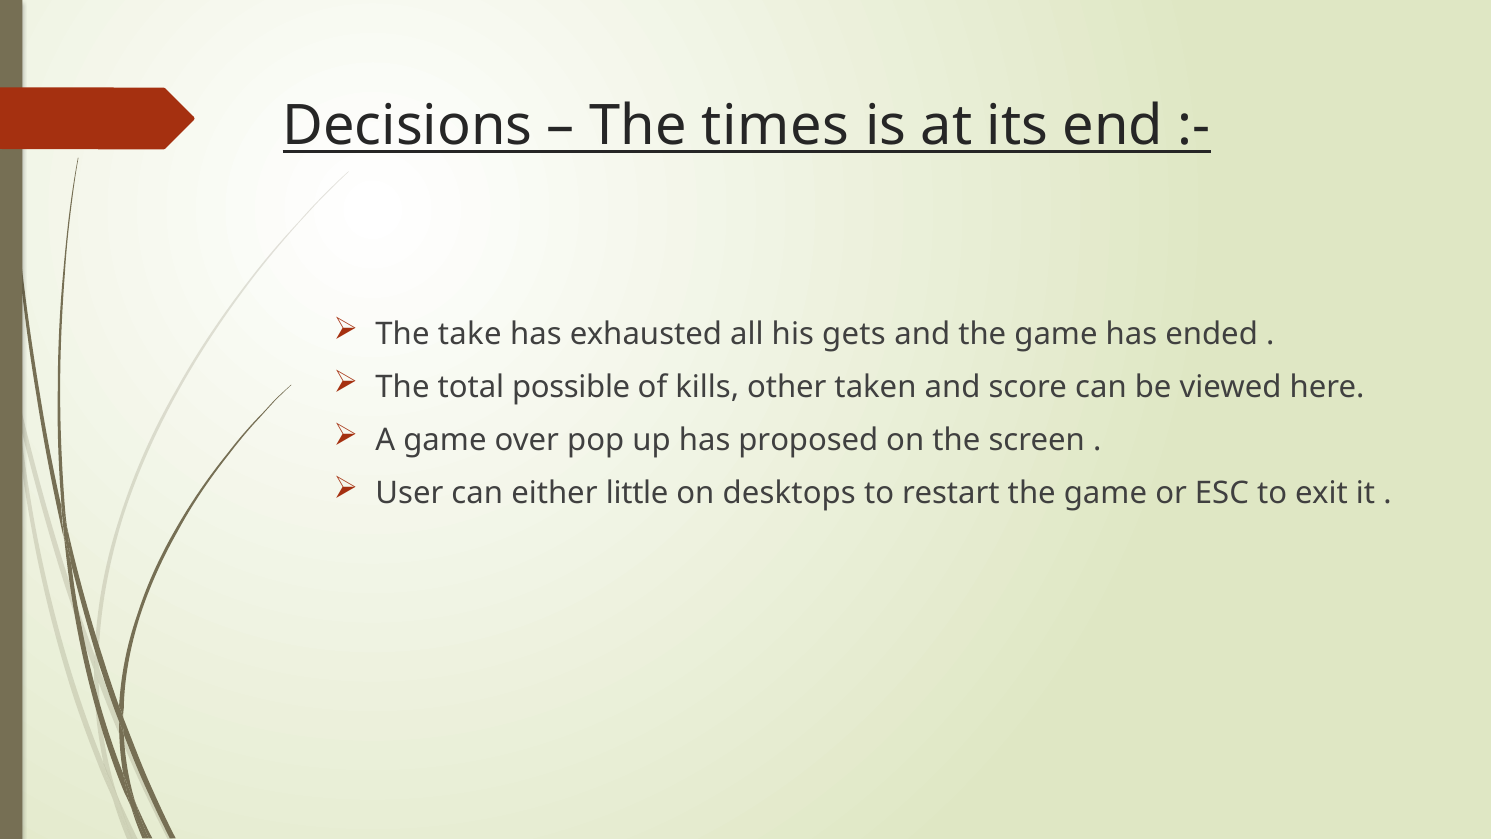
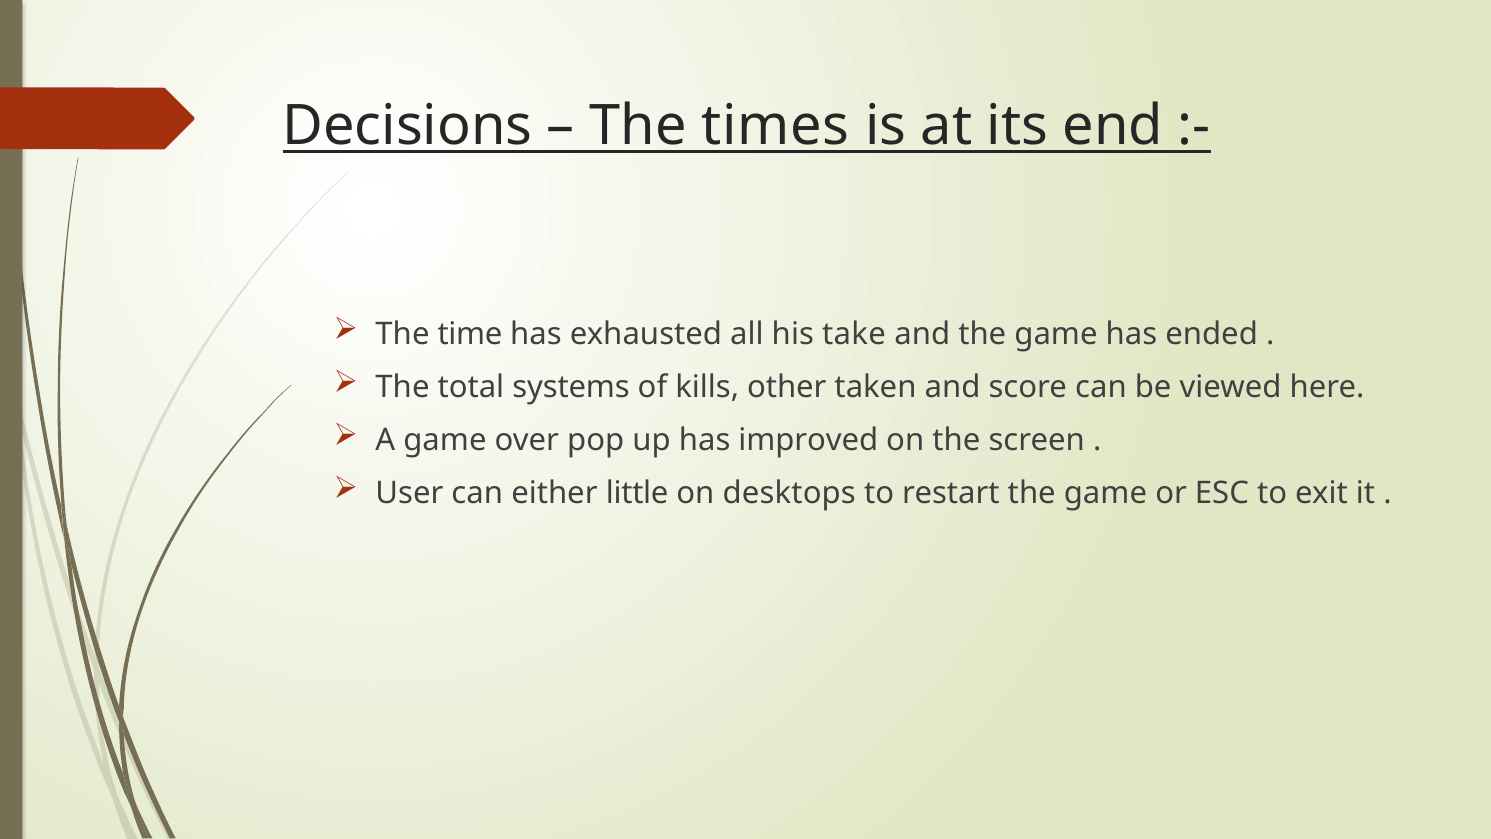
take: take -> time (470, 334)
gets: gets -> take (854, 334)
possible: possible -> systems (571, 387)
proposed: proposed -> improved (808, 440)
